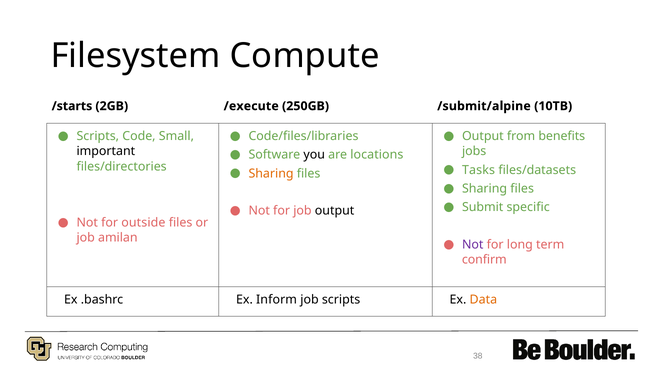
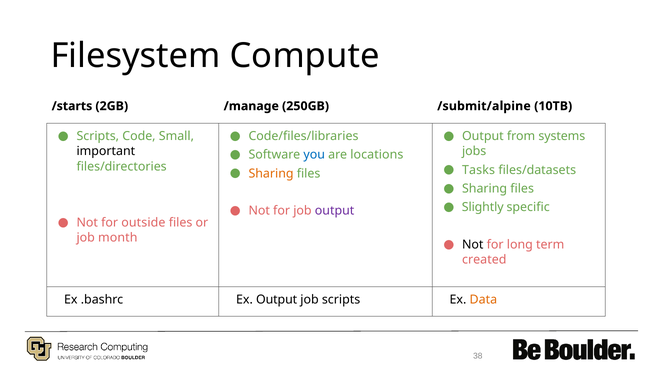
/execute: /execute -> /manage (251, 106)
benefits: benefits -> systems (562, 136)
you colour: black -> blue (314, 155)
Submit: Submit -> Slightly (483, 207)
output colour: black -> purple (335, 211)
amilan: amilan -> month (118, 238)
Not colour: purple -> black (473, 245)
confirm: confirm -> created (484, 260)
Ex Inform: Inform -> Output (277, 300)
